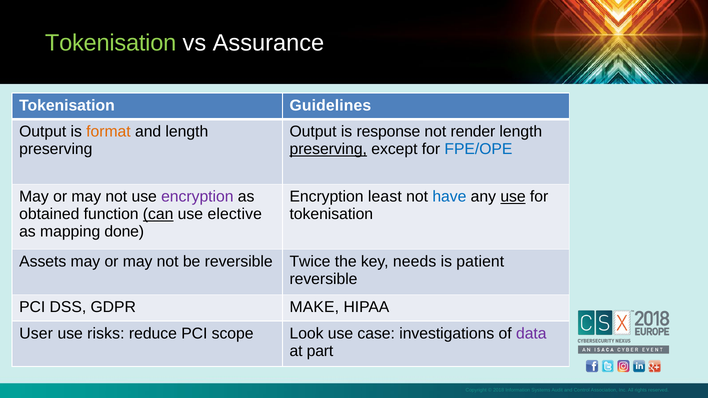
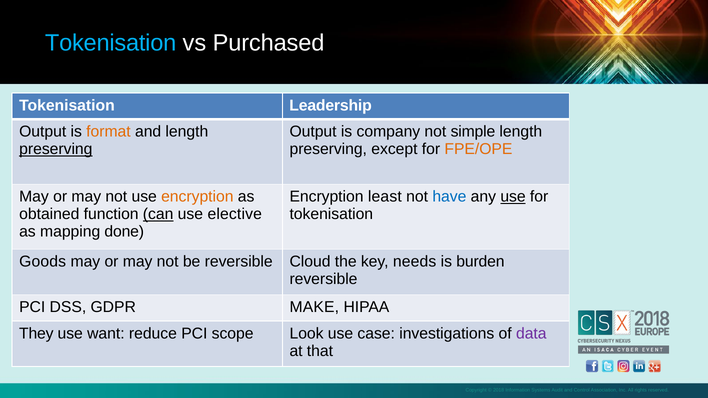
Tokenisation colour: light green -> light blue (111, 43)
Assurance: Assurance -> Purchased (269, 43)
Guidelines: Guidelines -> Leadership (331, 105)
response: response -> company (388, 132)
render: render -> simple (473, 132)
preserving underline: none -> present (56, 149)
preserving underline: present -> none (328, 149)
FPE/OPE colour: blue -> orange (478, 149)
encryption colour: purple -> orange (197, 197)
Assets: Assets -> Goods (43, 262)
Twice: Twice -> Cloud (310, 262)
patient: patient -> burden (480, 262)
User: User -> They (36, 334)
risks: risks -> want (106, 334)
part: part -> that (320, 351)
